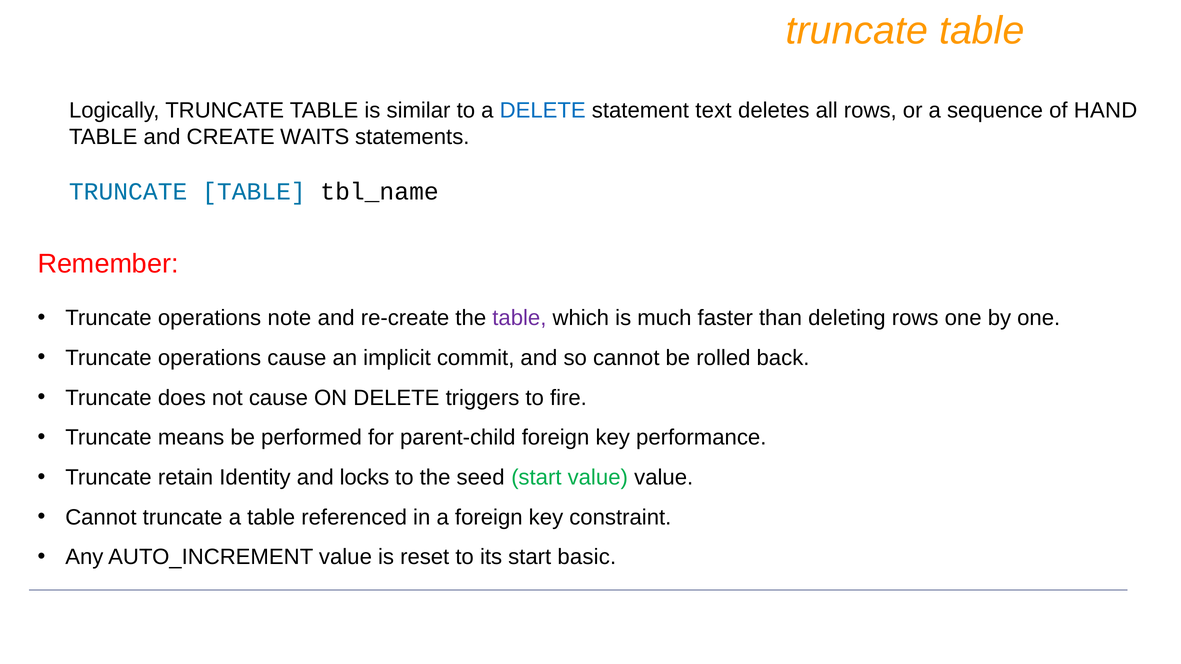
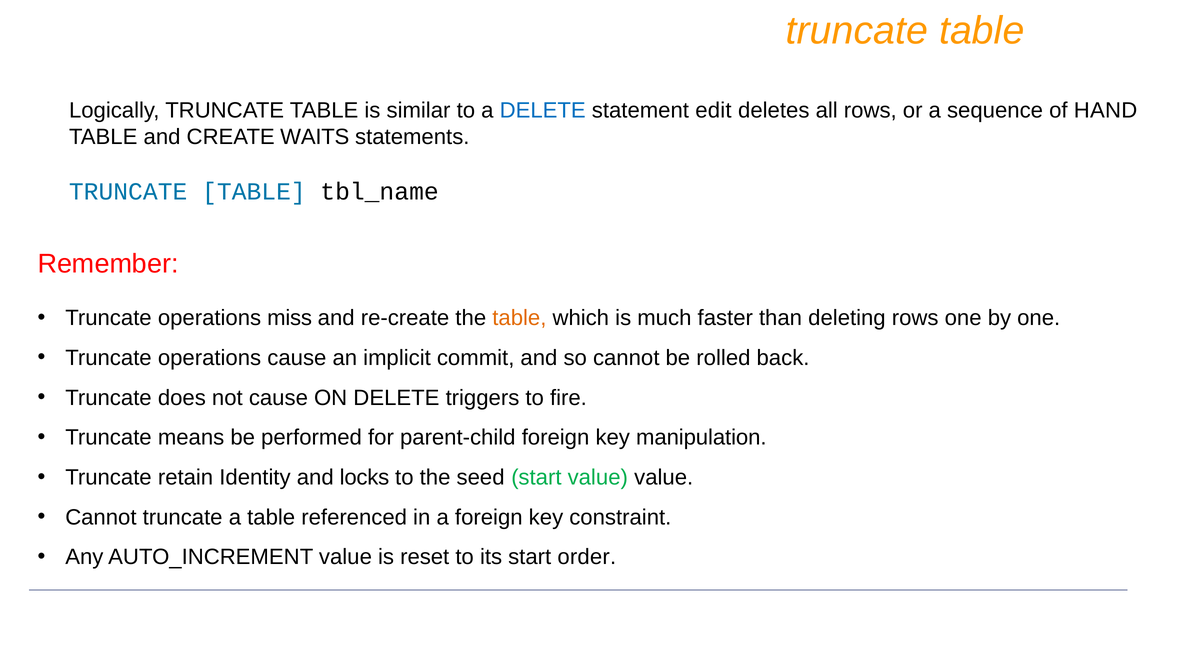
text: text -> edit (713, 110)
note: note -> miss (290, 318)
table colour: purple -> orange (519, 318)
performance: performance -> manipulation (701, 438)
basic: basic -> order (587, 557)
